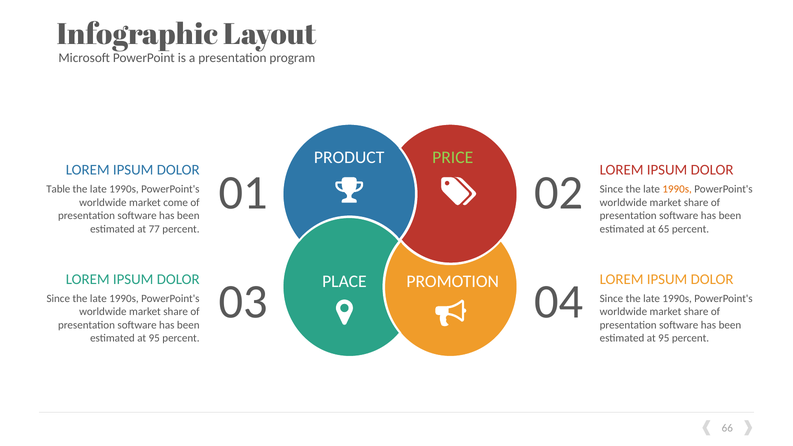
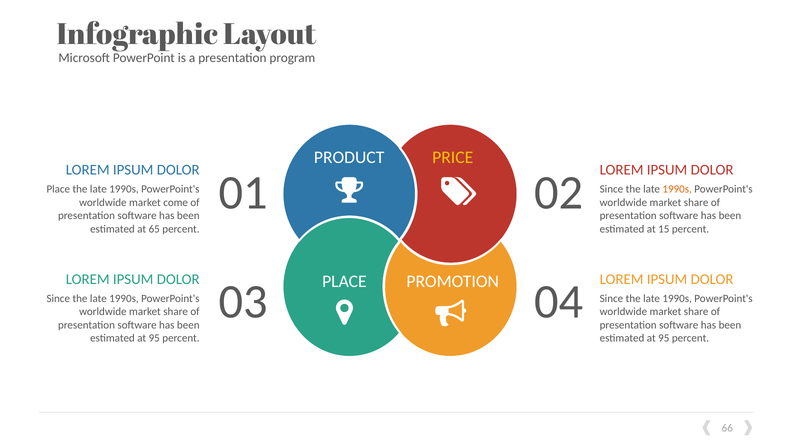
PRICE colour: light green -> yellow (453, 157)
Table: Table -> Place (58, 189)
77: 77 -> 65 (154, 229)
65: 65 -> 15 (664, 229)
